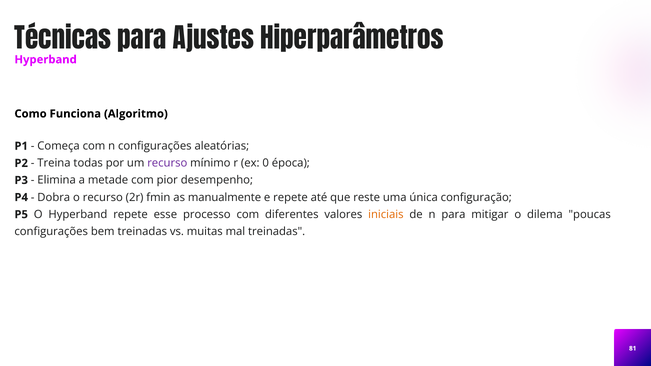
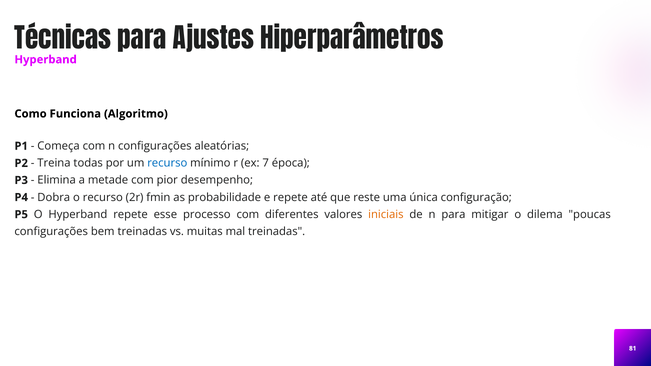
recurso colour: purple -> blue (167, 163)
0: 0 -> 7 (266, 163)
manualmente: manualmente -> probabilidade (224, 197)
